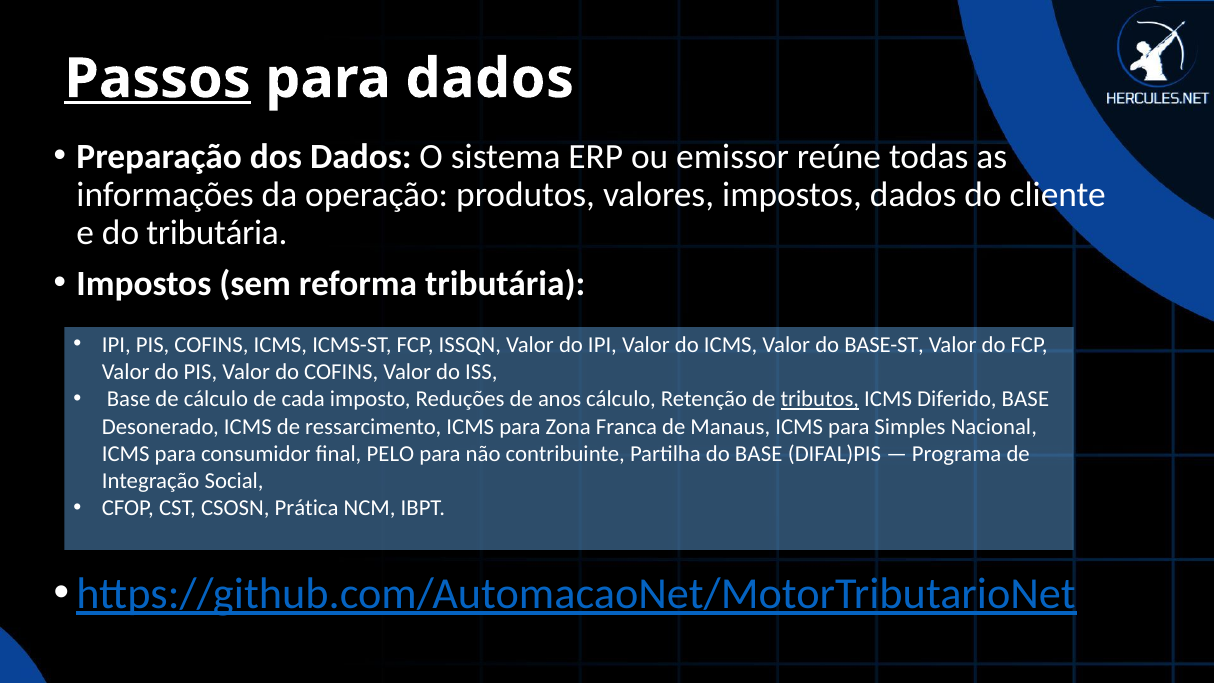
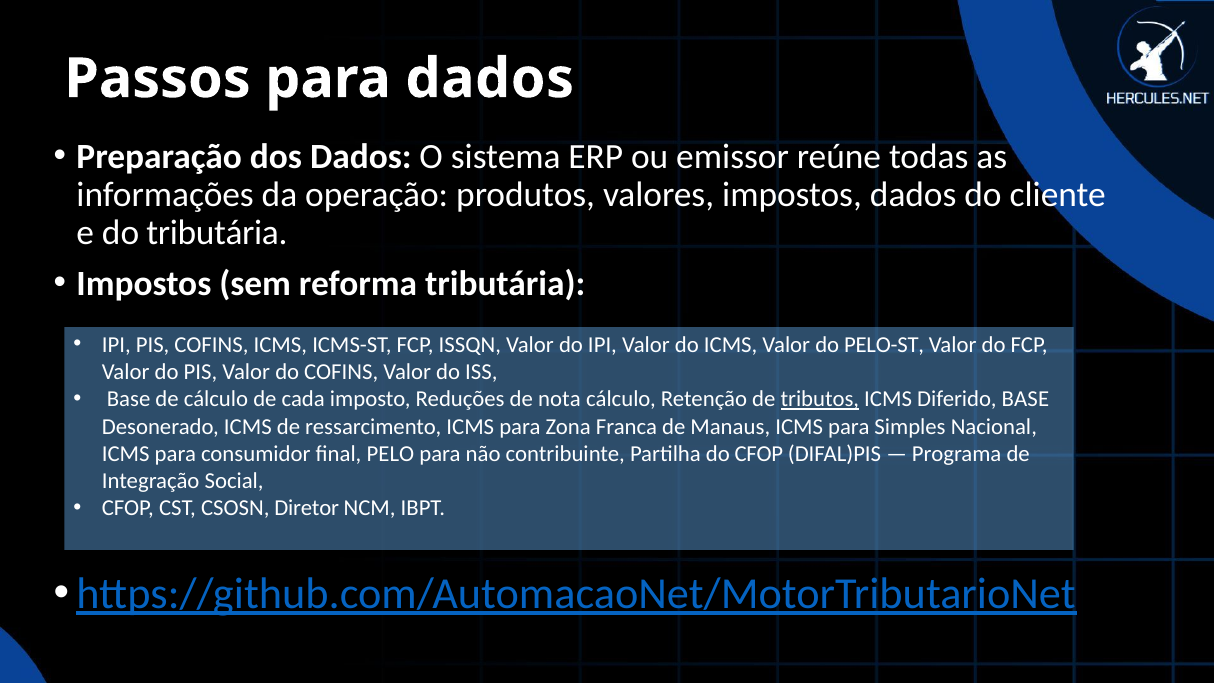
Passos underline: present -> none (158, 79)
BASE-ST: BASE-ST -> PELO-ST (884, 344)
anos: anos -> nota (559, 399)
do BASE: BASE -> CFOP (759, 454)
Prática: Prática -> Diretor (307, 508)
